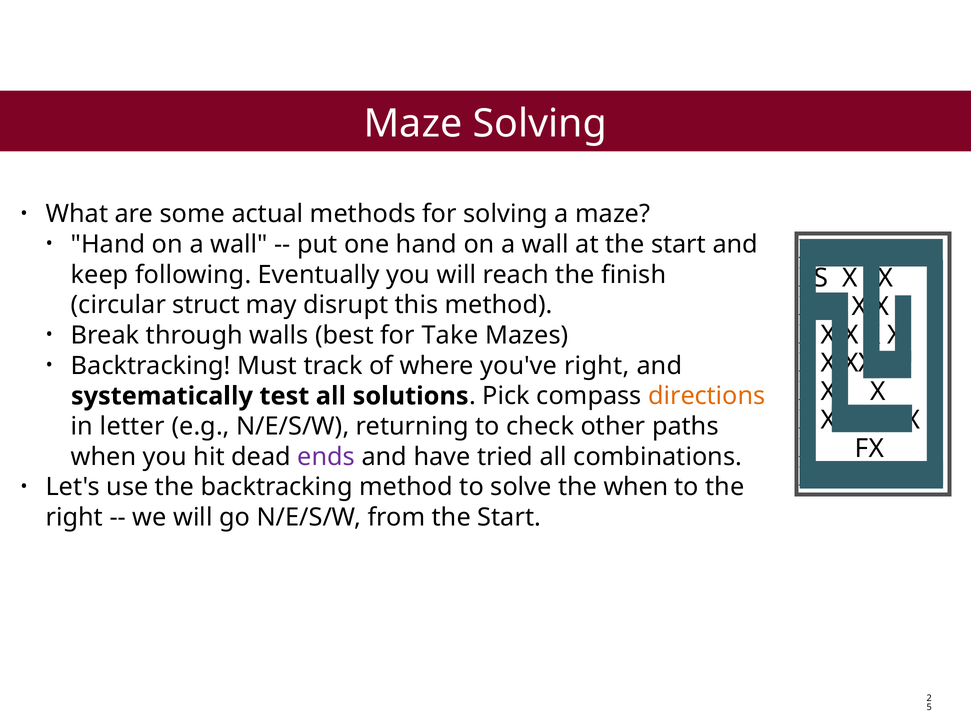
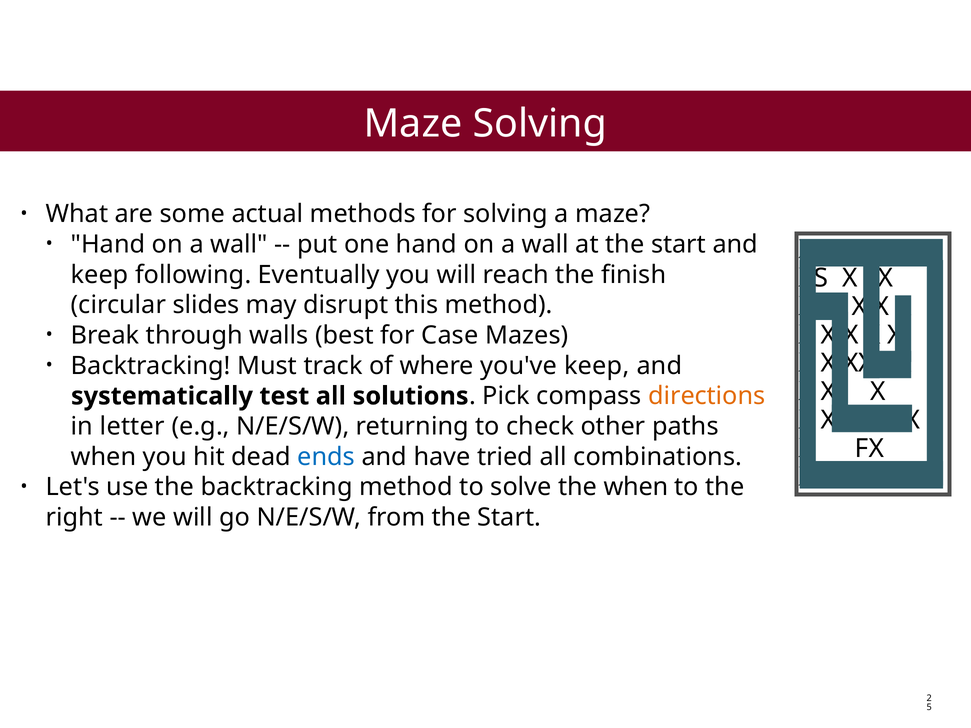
struct: struct -> slides (206, 305)
Take: Take -> Case (450, 336)
you've right: right -> keep (597, 366)
ends colour: purple -> blue (326, 457)
